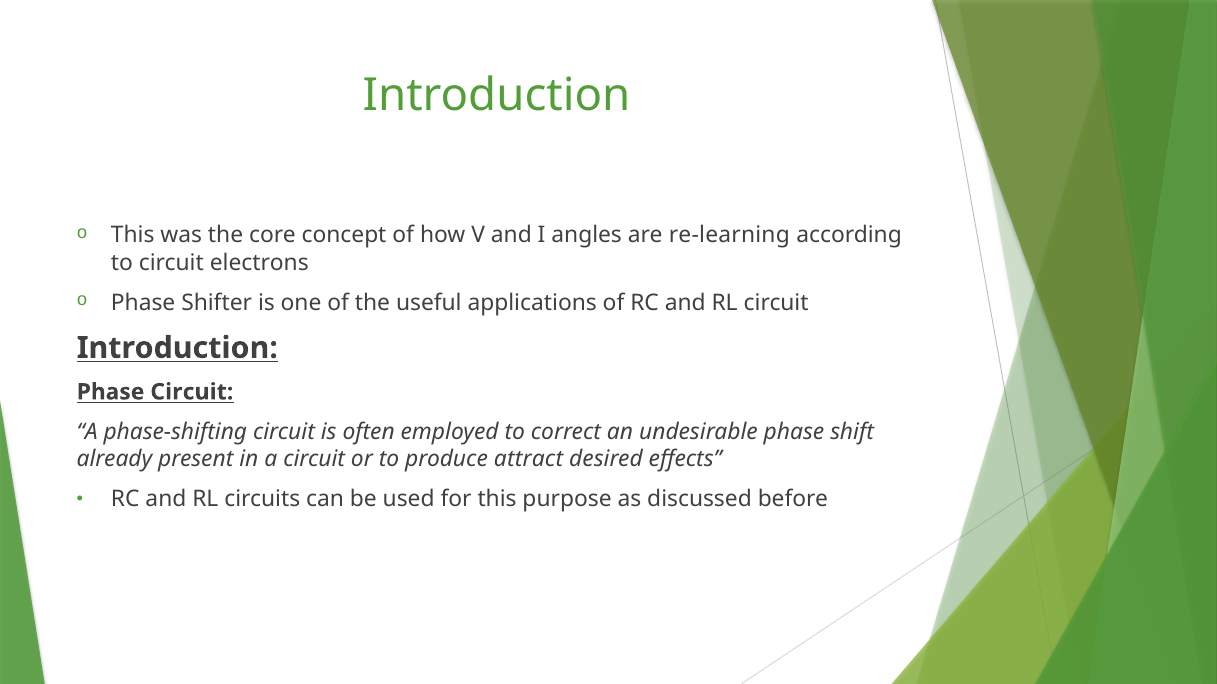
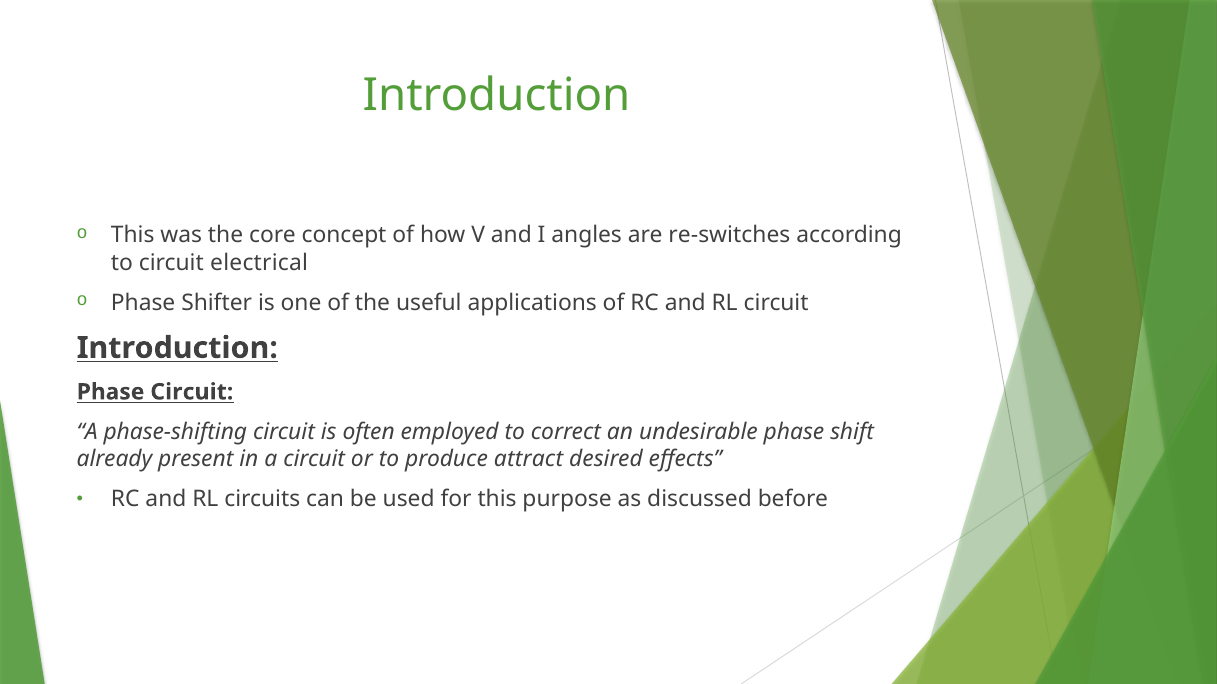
re-learning: re-learning -> re-switches (729, 236)
electrons: electrons -> electrical (259, 263)
